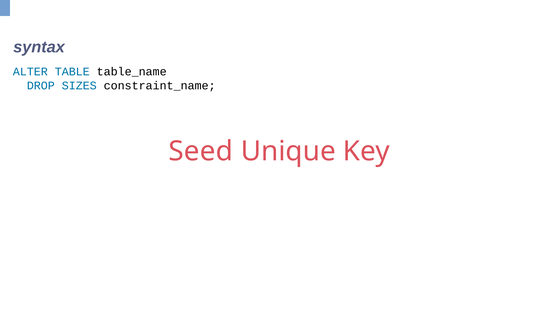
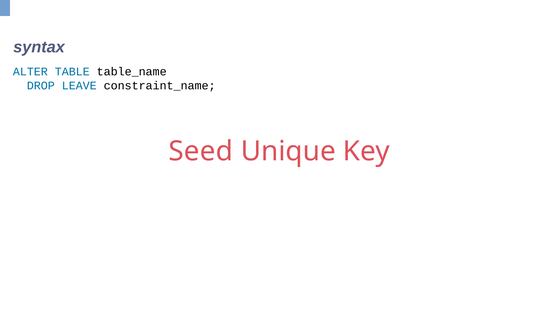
SIZES: SIZES -> LEAVE (79, 86)
